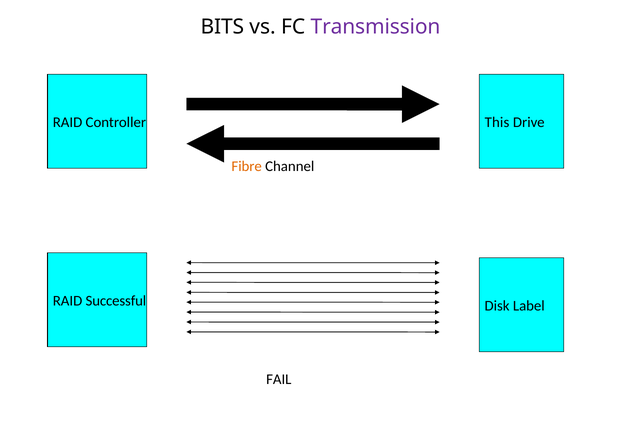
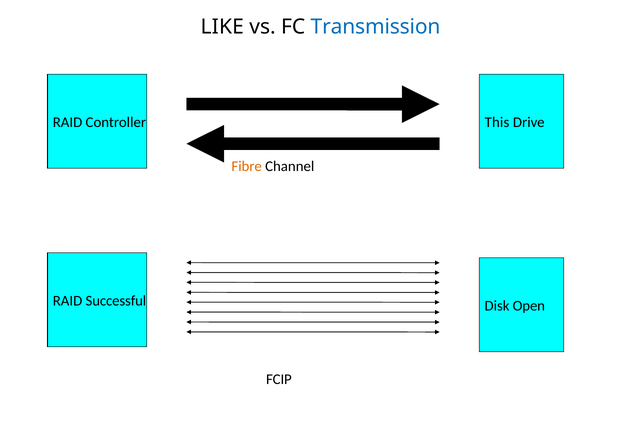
BITS: BITS -> LIKE (222, 27)
Transmission colour: purple -> blue (376, 27)
Label: Label -> Open (529, 306)
FAIL: FAIL -> FCIP (279, 380)
